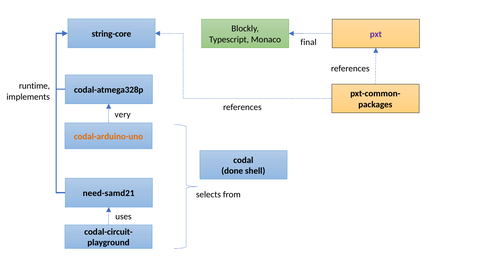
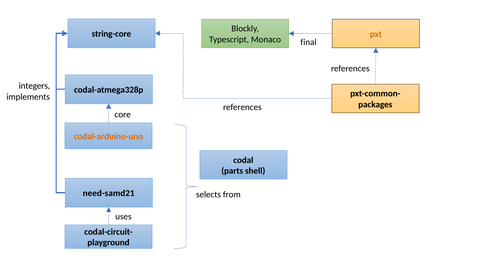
pxt colour: purple -> orange (376, 34)
runtime: runtime -> integers (34, 86)
very: very -> core (123, 115)
done: done -> parts (232, 171)
